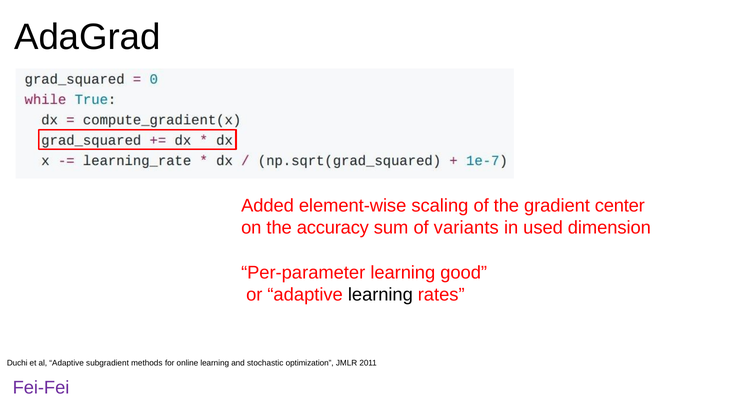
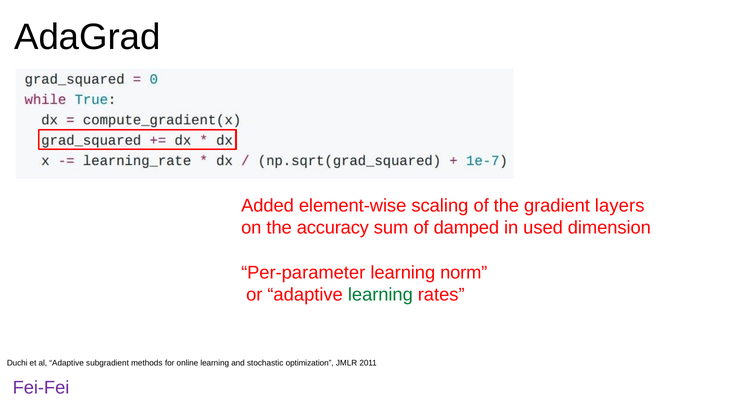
center: center -> layers (620, 206)
variants: variants -> damped (466, 228)
good: good -> norm (464, 273)
learning colour: black -> green (380, 295)
